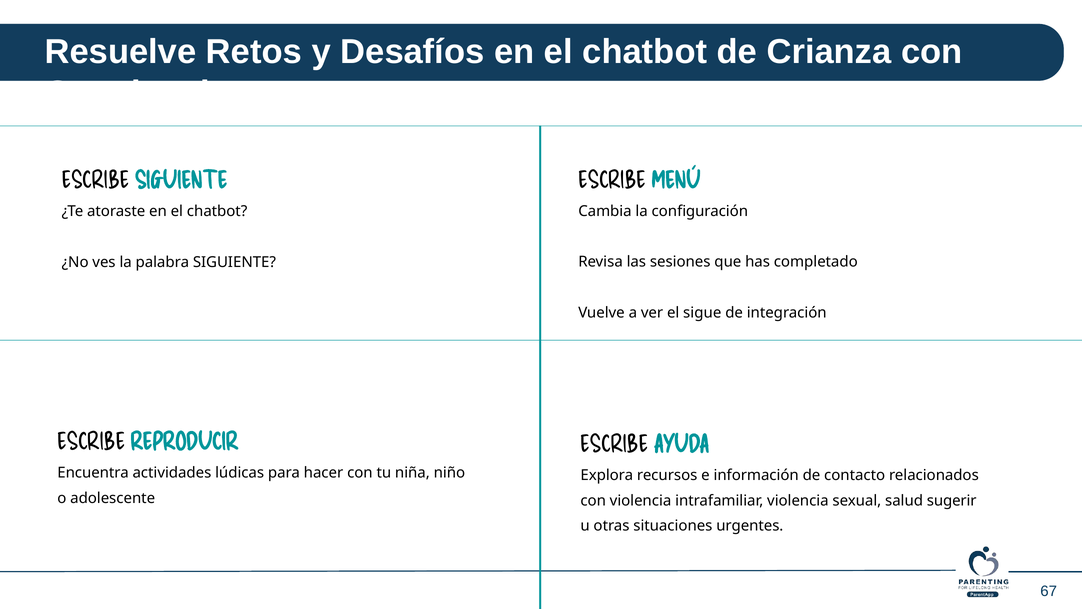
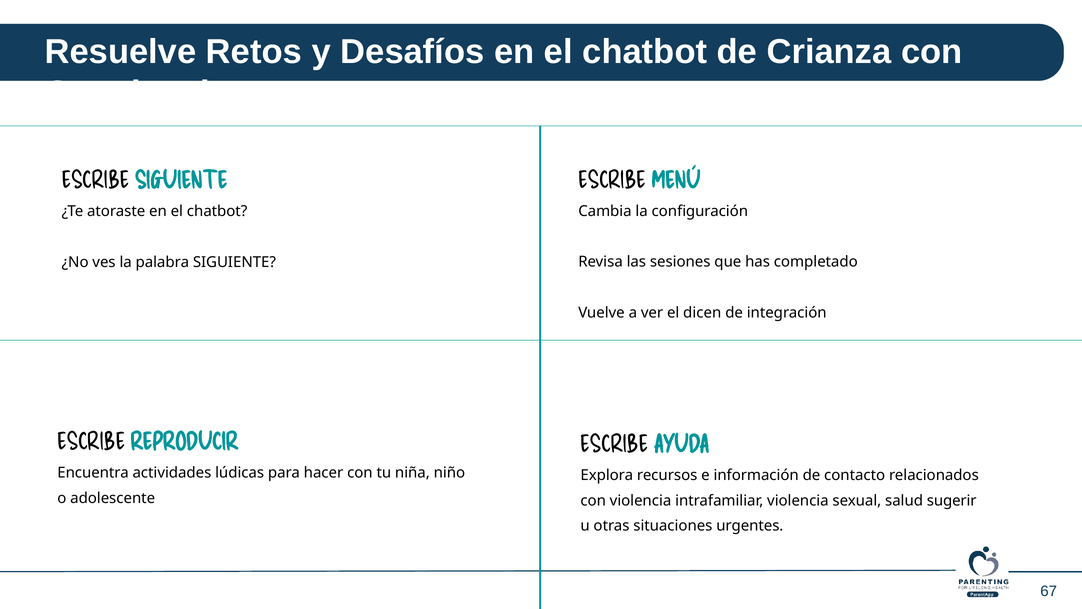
sigue: sigue -> dicen (702, 312)
